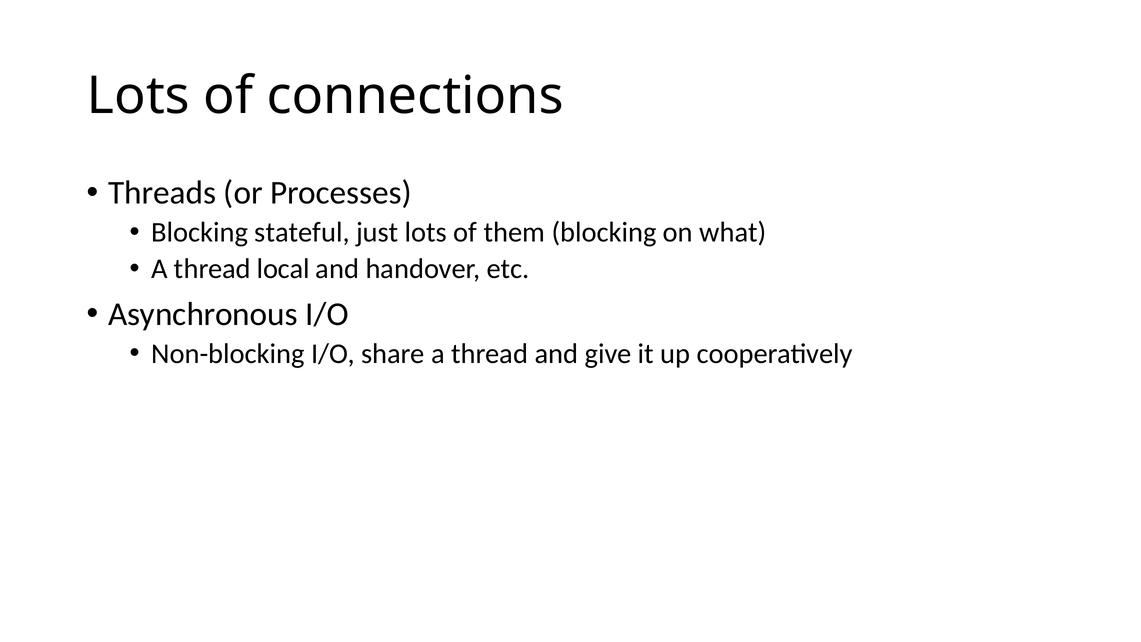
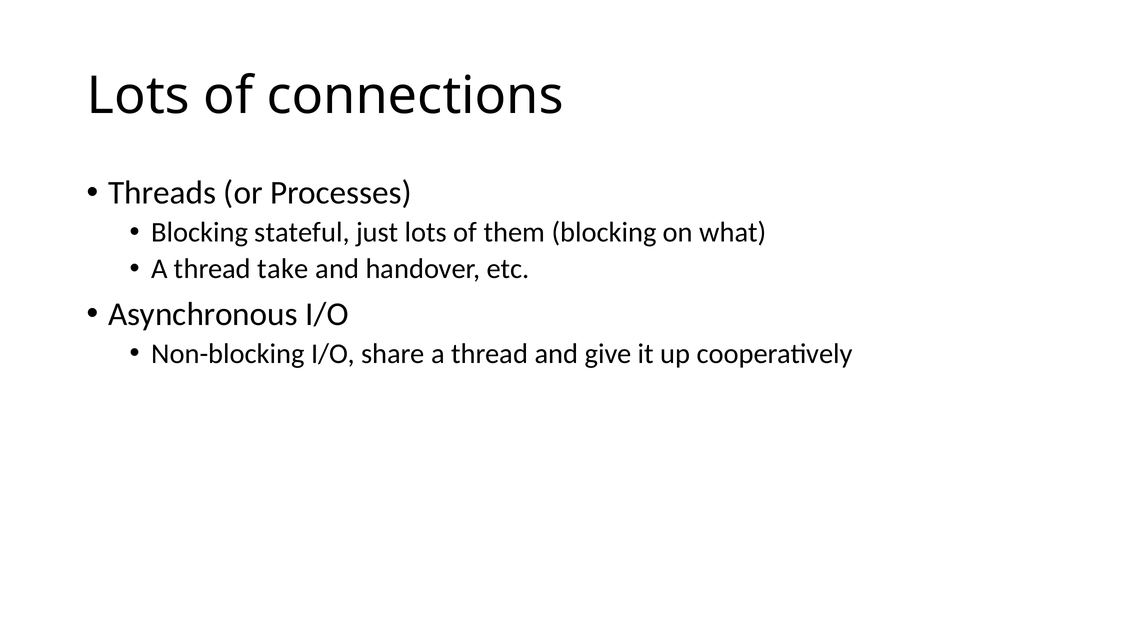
local: local -> take (283, 269)
